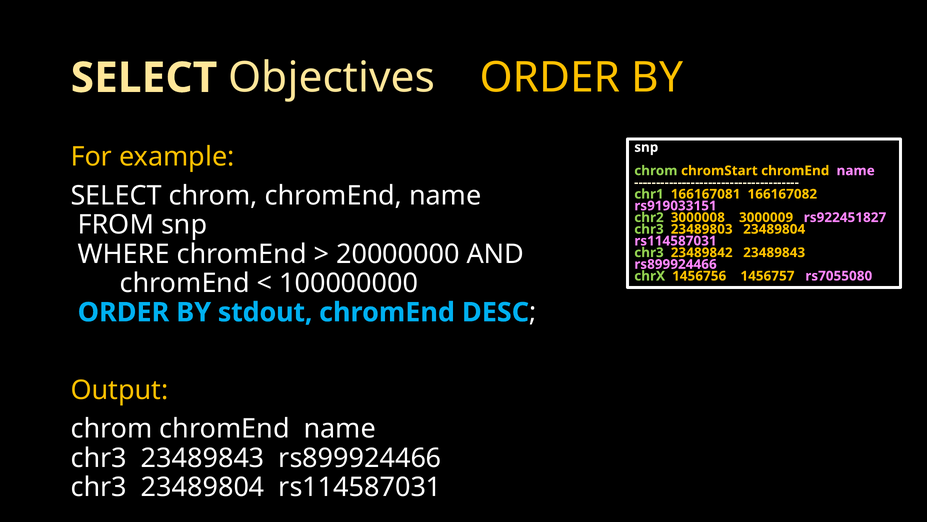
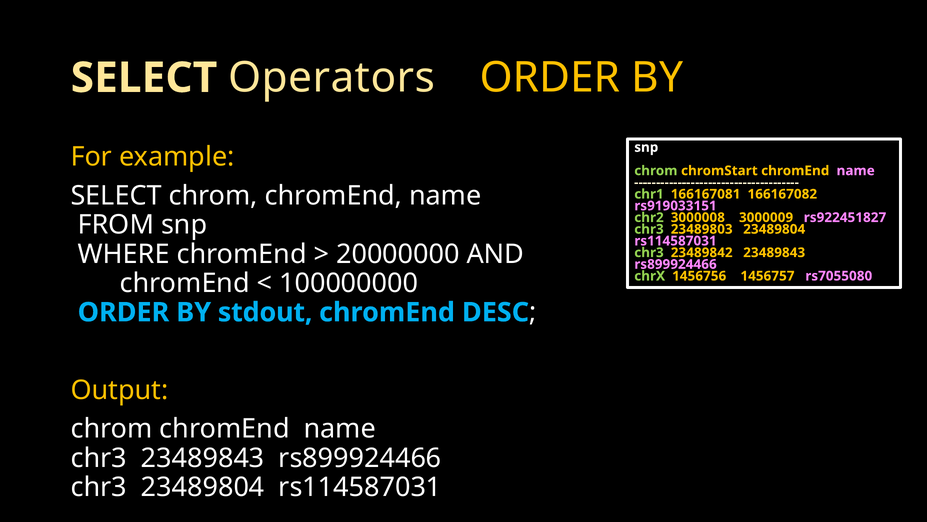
Objectives: Objectives -> Operators (332, 78)
